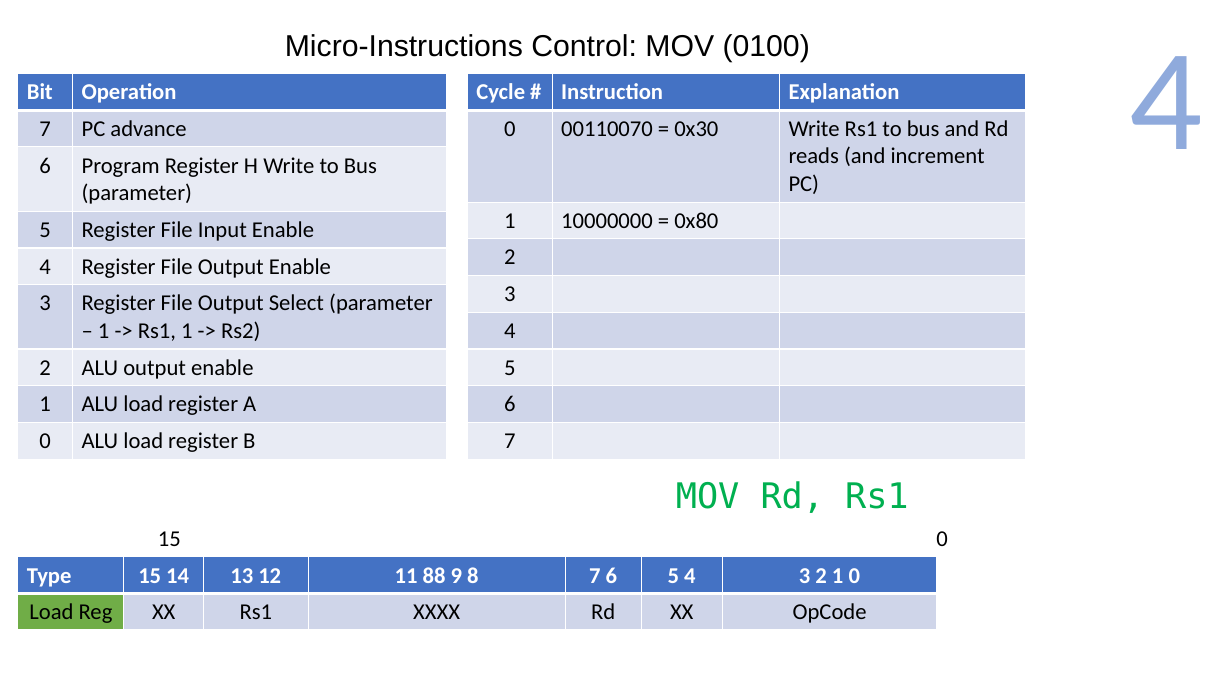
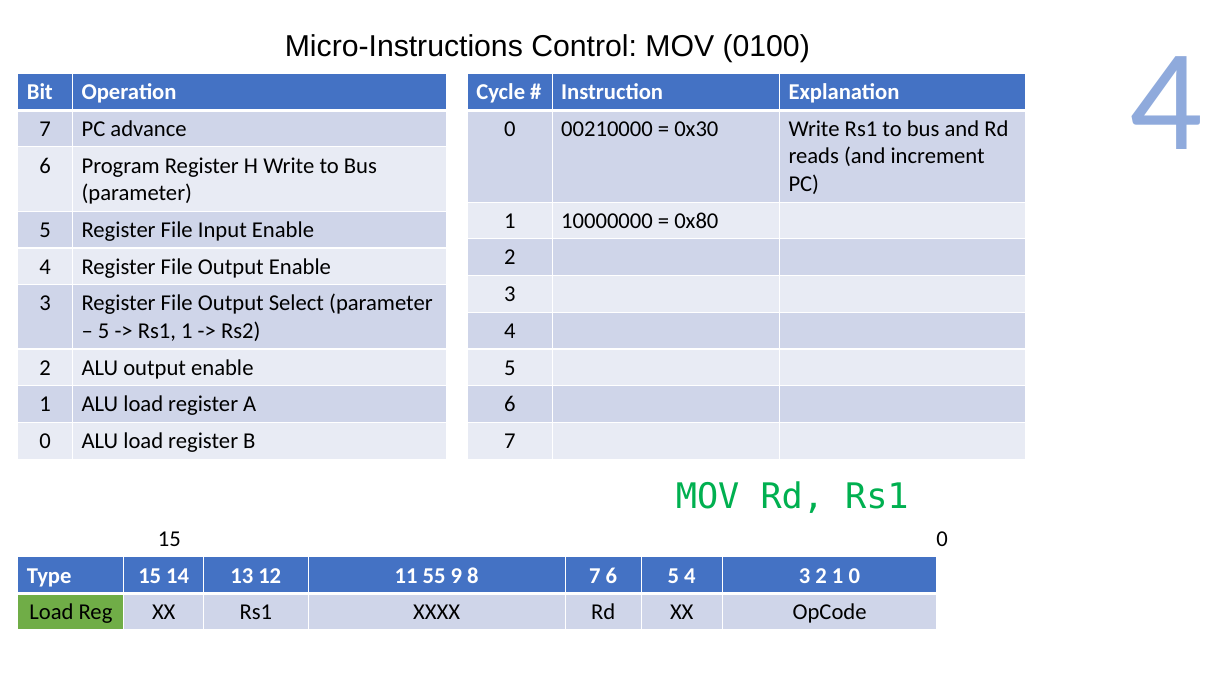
00110070: 00110070 -> 00210000 (607, 129)
1: 1 -> 5 (104, 331)
88: 88 -> 55 (434, 576)
